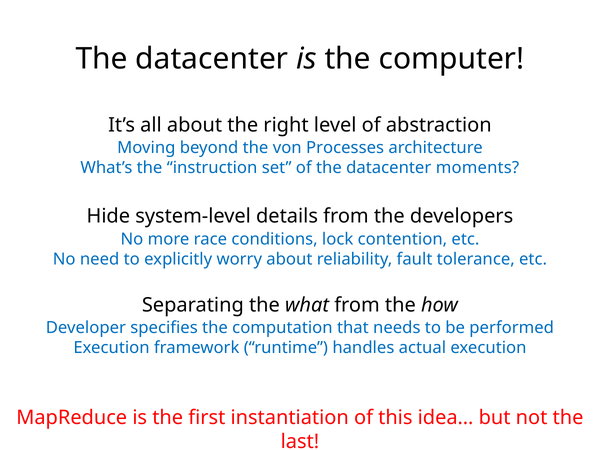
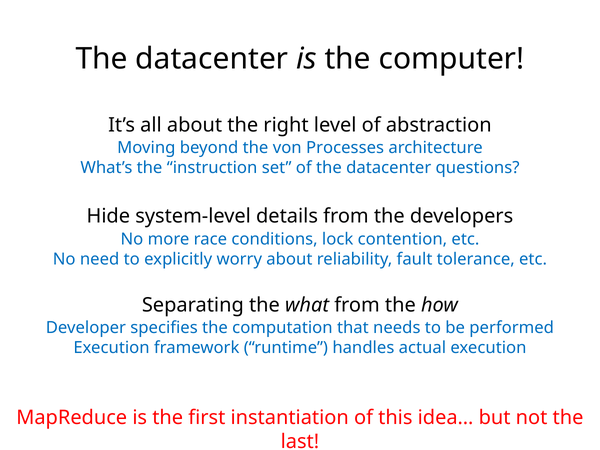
moments: moments -> questions (478, 168)
